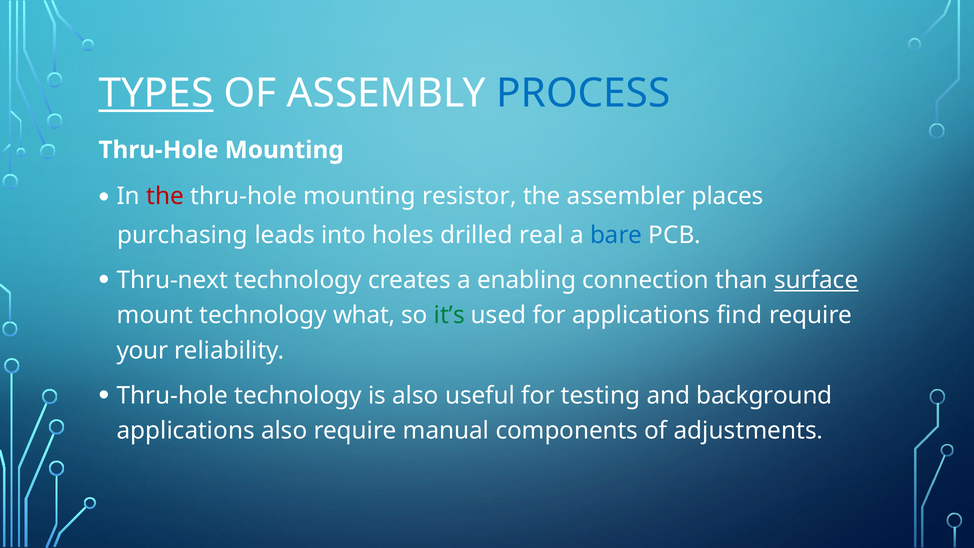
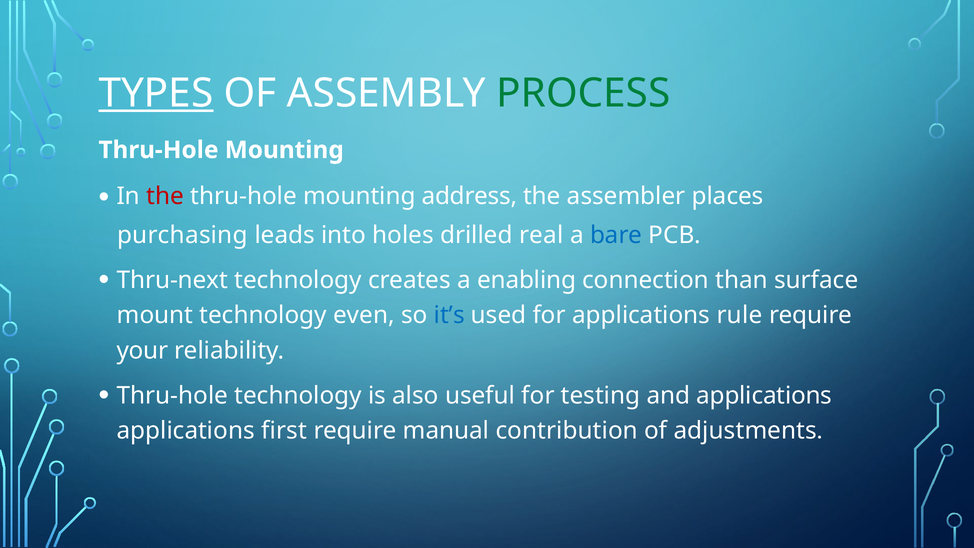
PROCESS colour: blue -> green (583, 93)
resistor: resistor -> address (469, 196)
surface underline: present -> none (816, 280)
what: what -> even (364, 315)
it’s colour: green -> blue (449, 315)
find: find -> rule (739, 315)
and background: background -> applications (764, 396)
applications also: also -> first (284, 431)
components: components -> contribution (567, 431)
